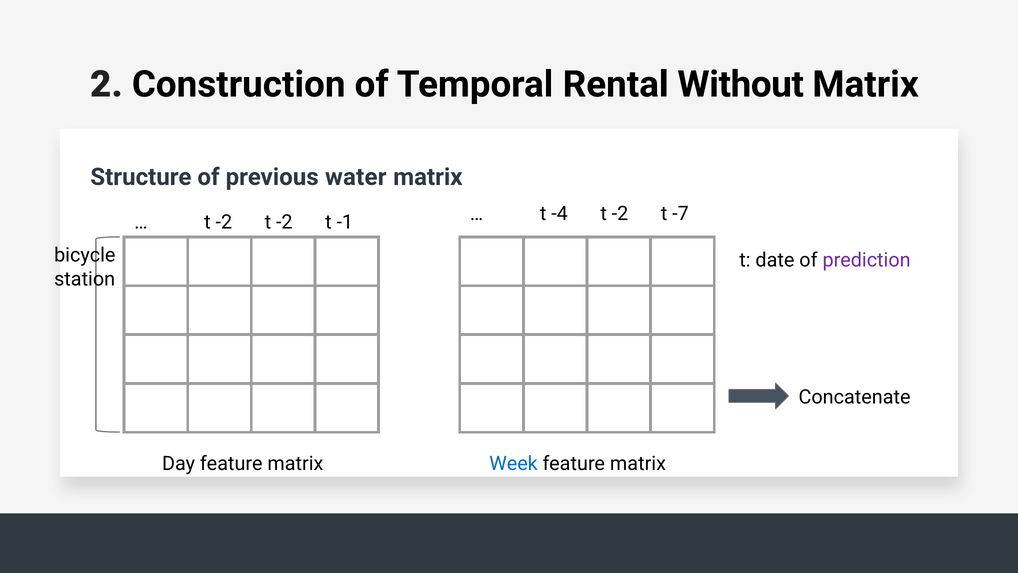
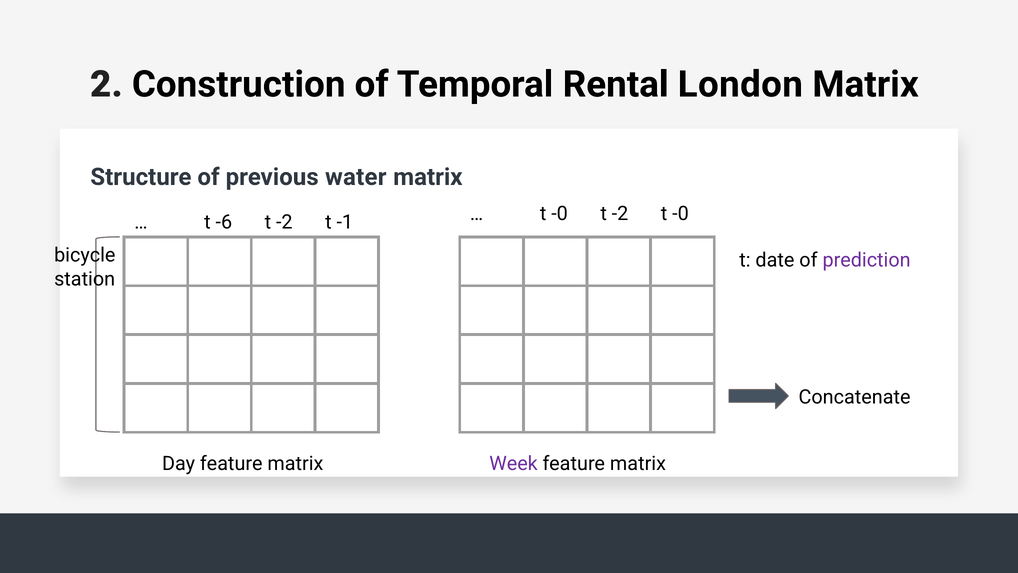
Without: Without -> London (740, 84)
-4: -4 -> -0 (560, 214)
-2: -2 -> -6 (224, 222)
-7: -7 -> -0 (681, 214)
Week colour: blue -> purple (514, 464)
